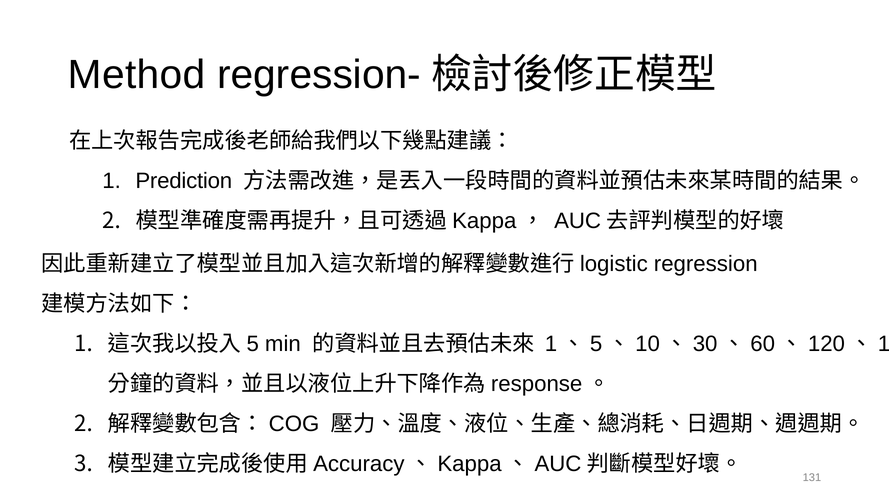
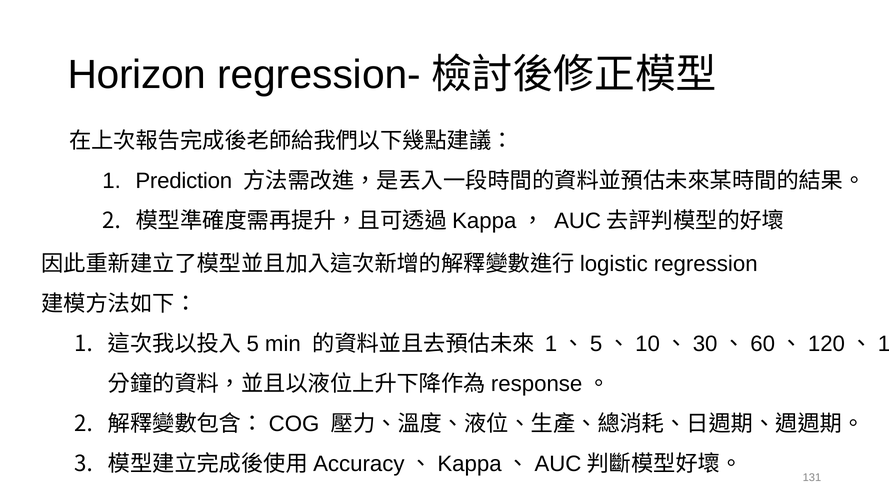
Method: Method -> Horizon (137, 75)
